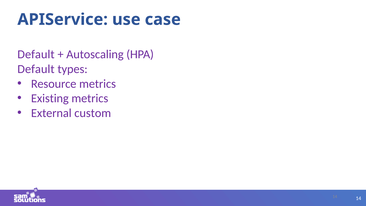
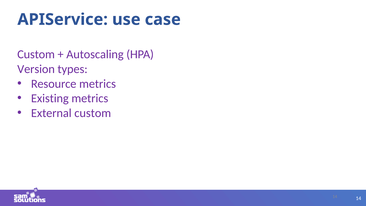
Default: Default -> Custom (36, 54)
Default: Default -> Version (36, 69)
